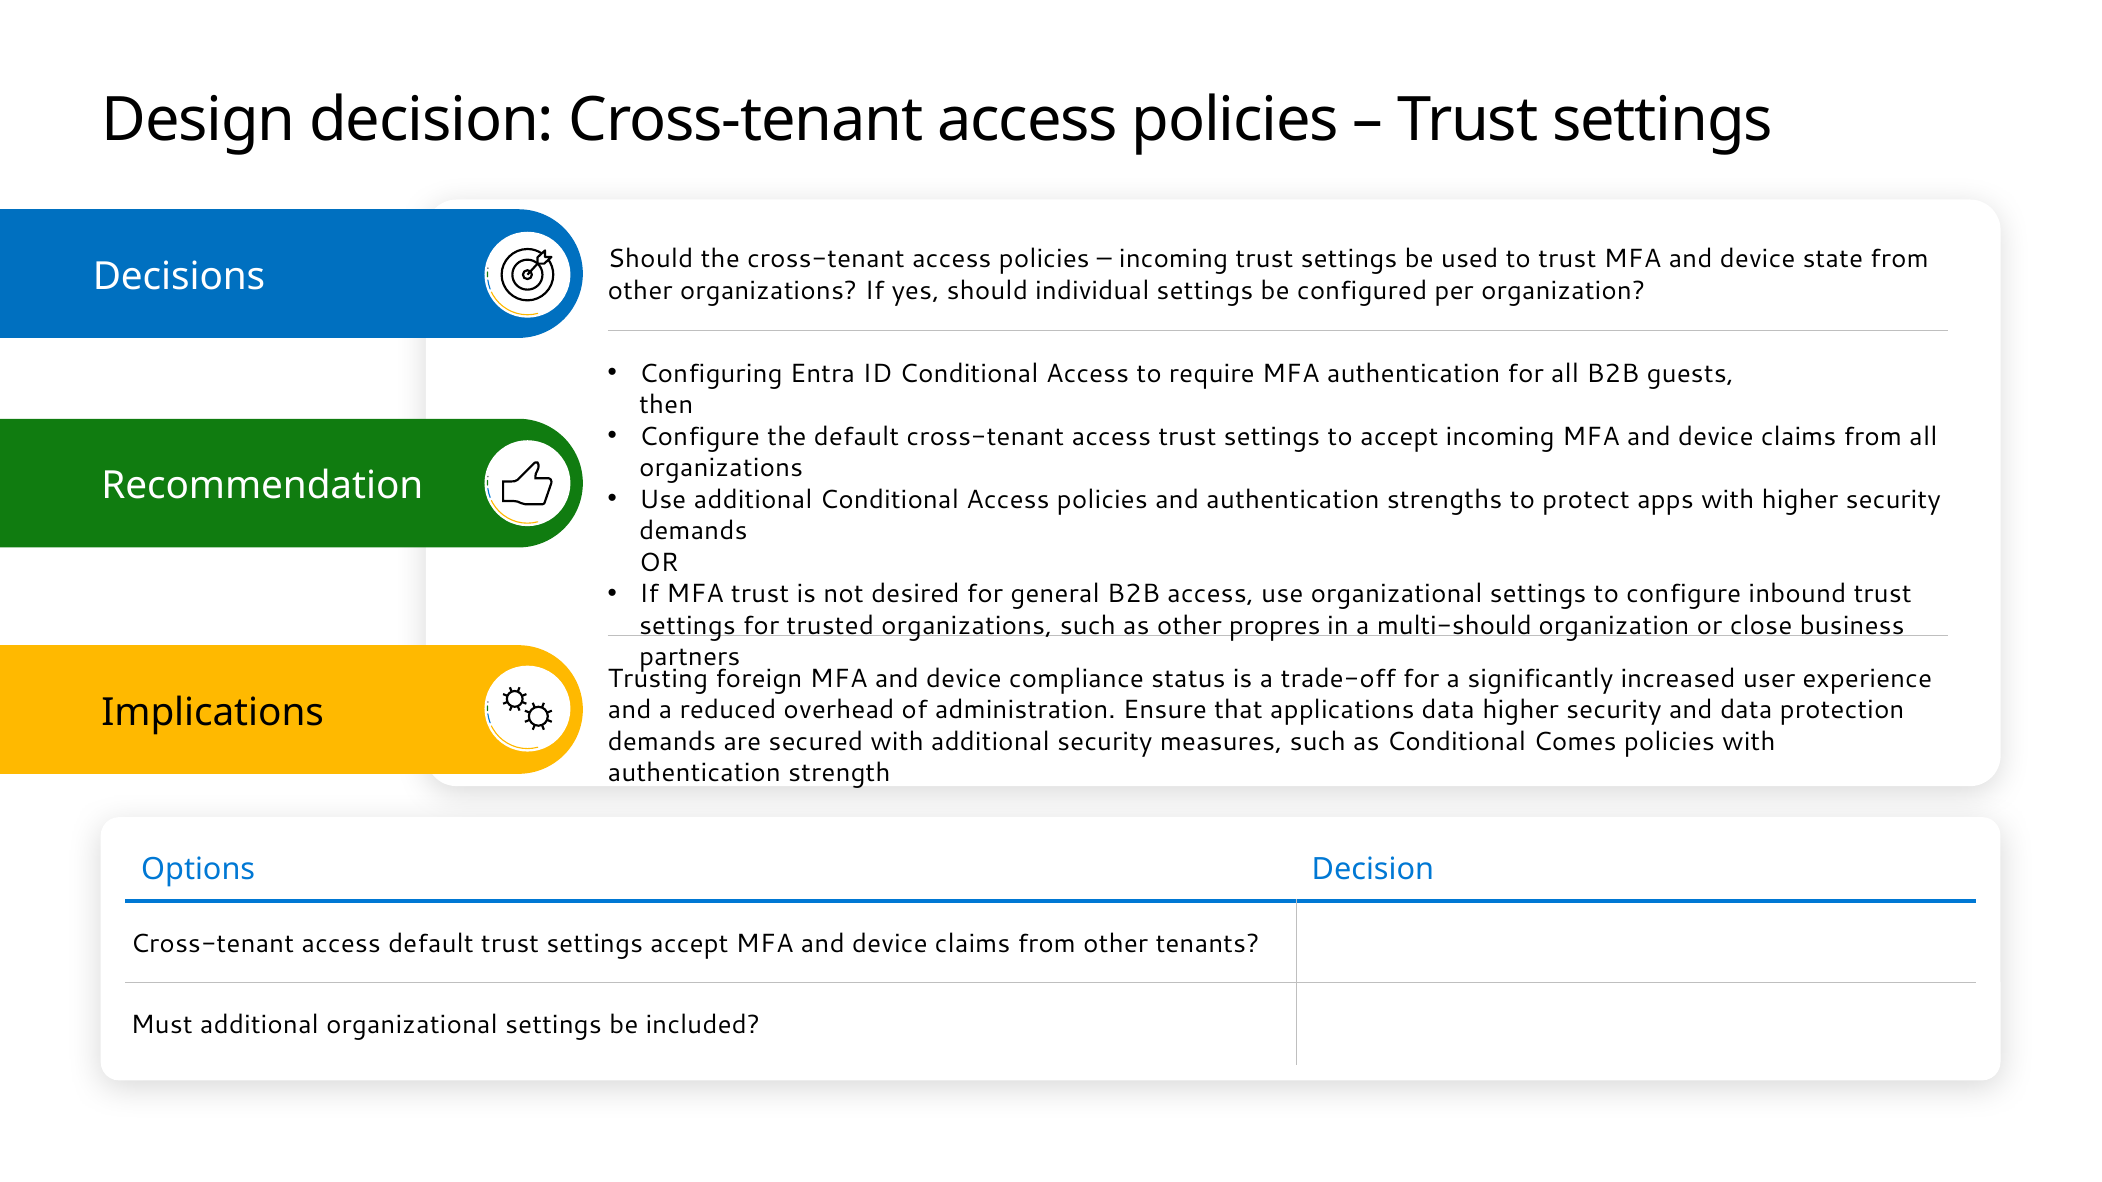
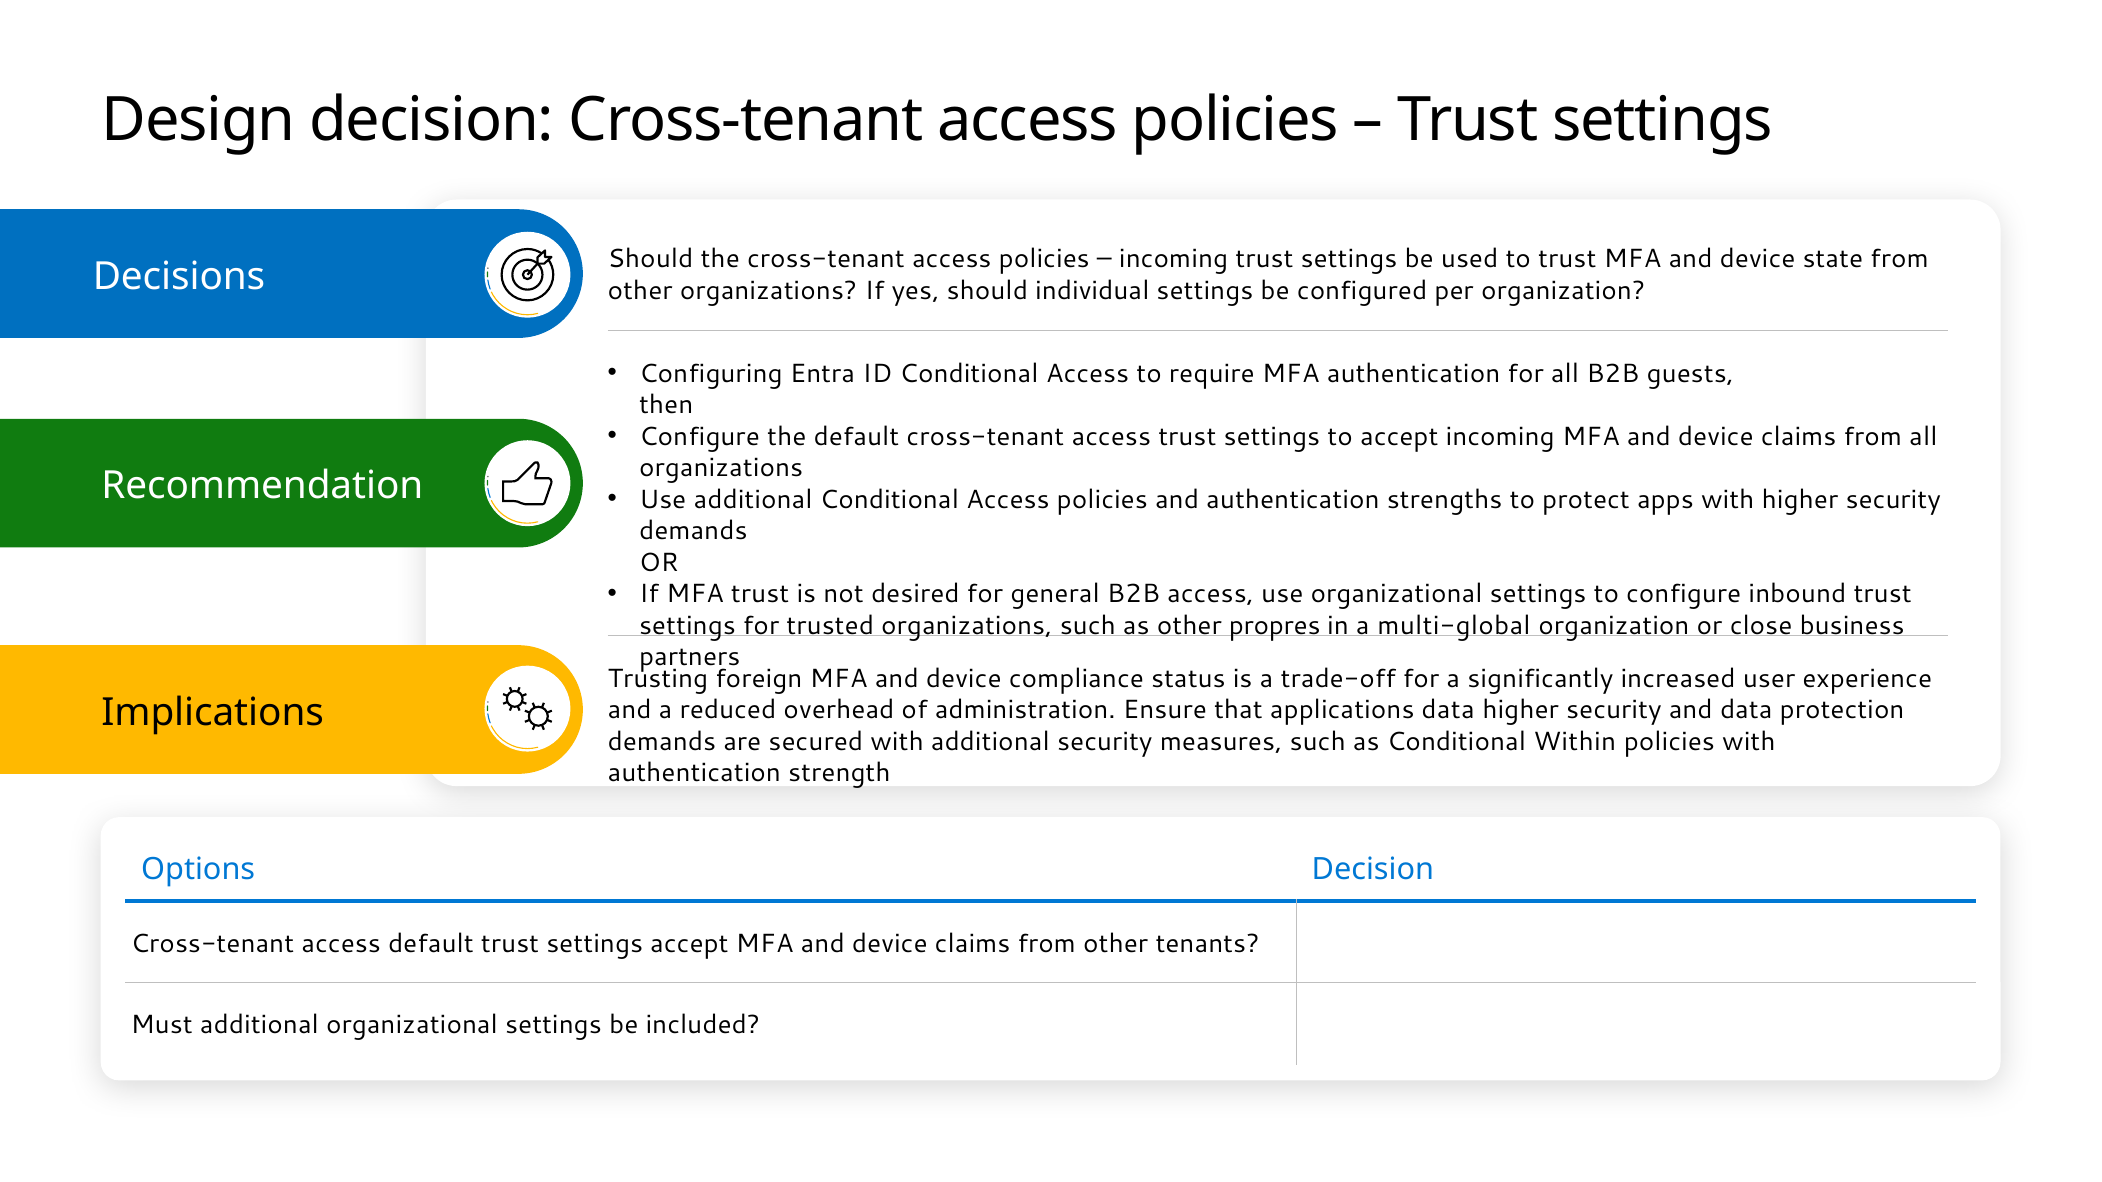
multi-should: multi-should -> multi-global (1454, 626)
Comes: Comes -> Within (1575, 742)
